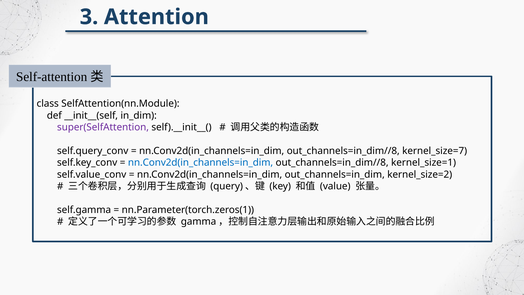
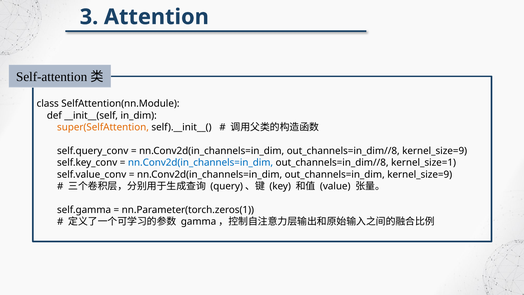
super(SelfAttention colour: purple -> orange (103, 127)
out_channels=in_dim//8 kernel_size=7: kernel_size=7 -> kernel_size=9 (435, 151)
out_channels=in_dim kernel_size=2: kernel_size=2 -> kernel_size=9 (420, 174)
